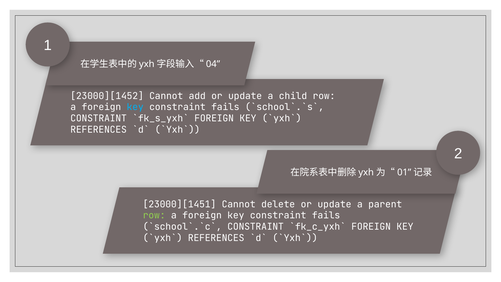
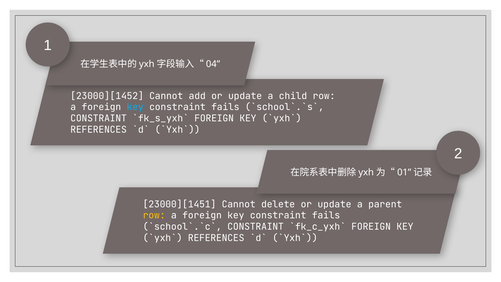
row colour: light green -> yellow (154, 215)
